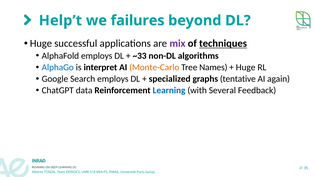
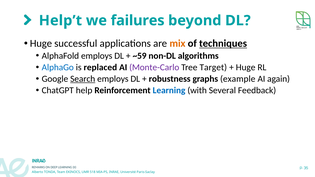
mix colour: purple -> orange (177, 44)
~33: ~33 -> ~59 (140, 56)
interpret: interpret -> replaced (100, 67)
Monte-Carlo colour: orange -> purple (154, 67)
Names: Names -> Target (213, 67)
Search underline: none -> present (83, 79)
specialized: specialized -> robustness (170, 79)
tentative: tentative -> example (238, 79)
data: data -> help (84, 91)
